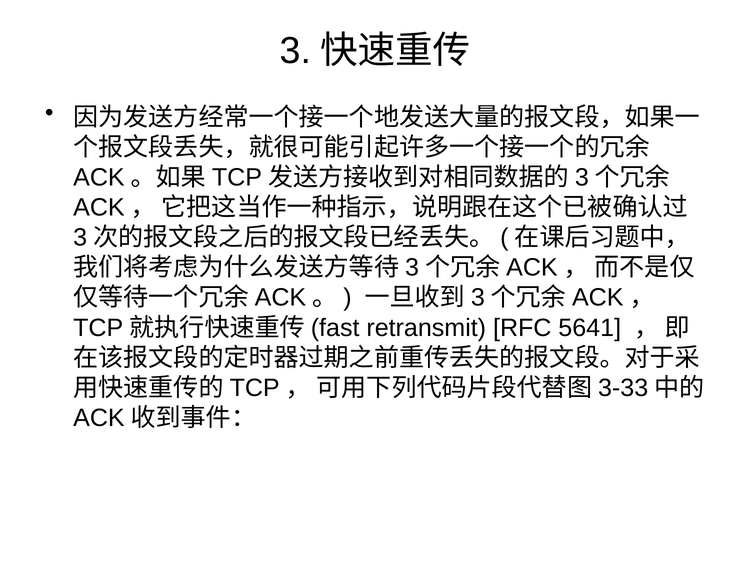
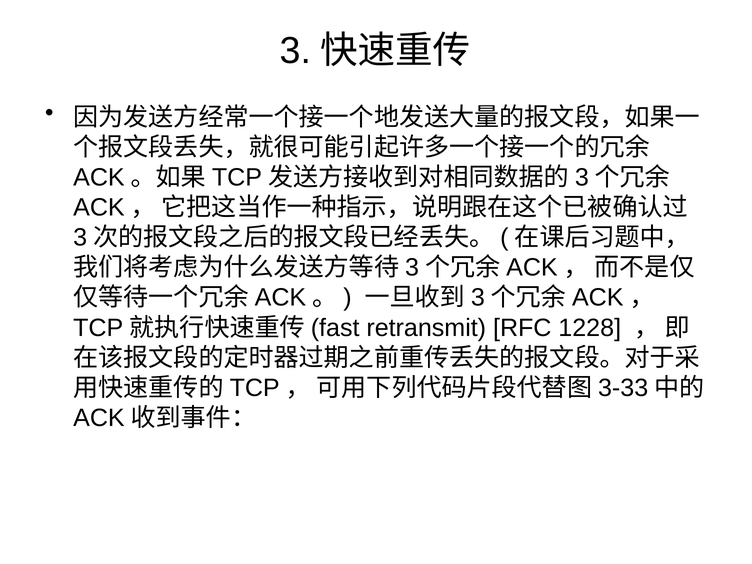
5641: 5641 -> 1228 (590, 328)
